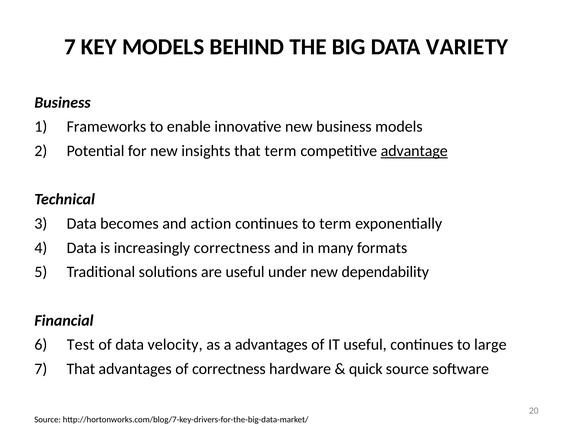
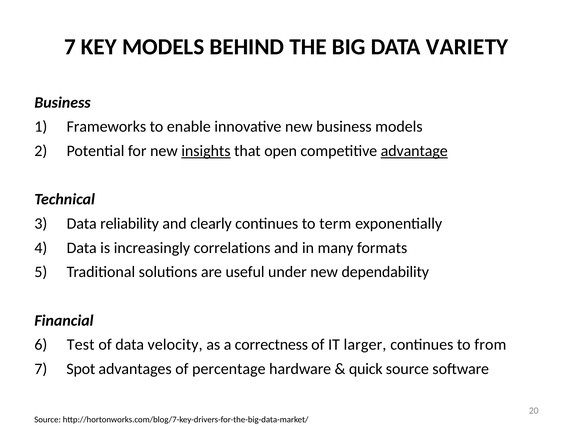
insights underline: none -> present (206, 151)
that term: term -> open (281, 151)
becomes: becomes -> reliability (130, 223)
action: action -> clearly (211, 223)
increasingly correctness: correctness -> correlations (232, 248)
a advantages: advantages -> correctness (271, 344)
IT useful: useful -> larger (365, 344)
large: large -> from (490, 344)
7 That: That -> Spot (81, 369)
of correctness: correctness -> percentage (229, 369)
